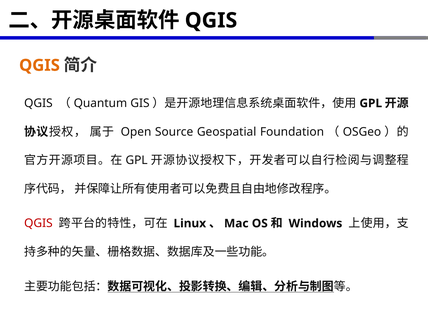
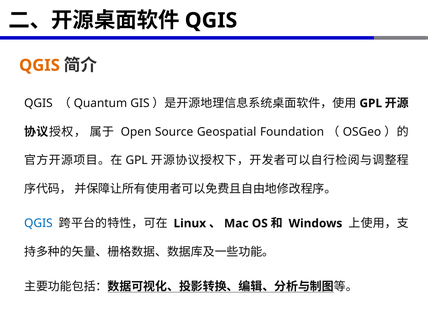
QGIS colour: red -> blue (38, 223)
